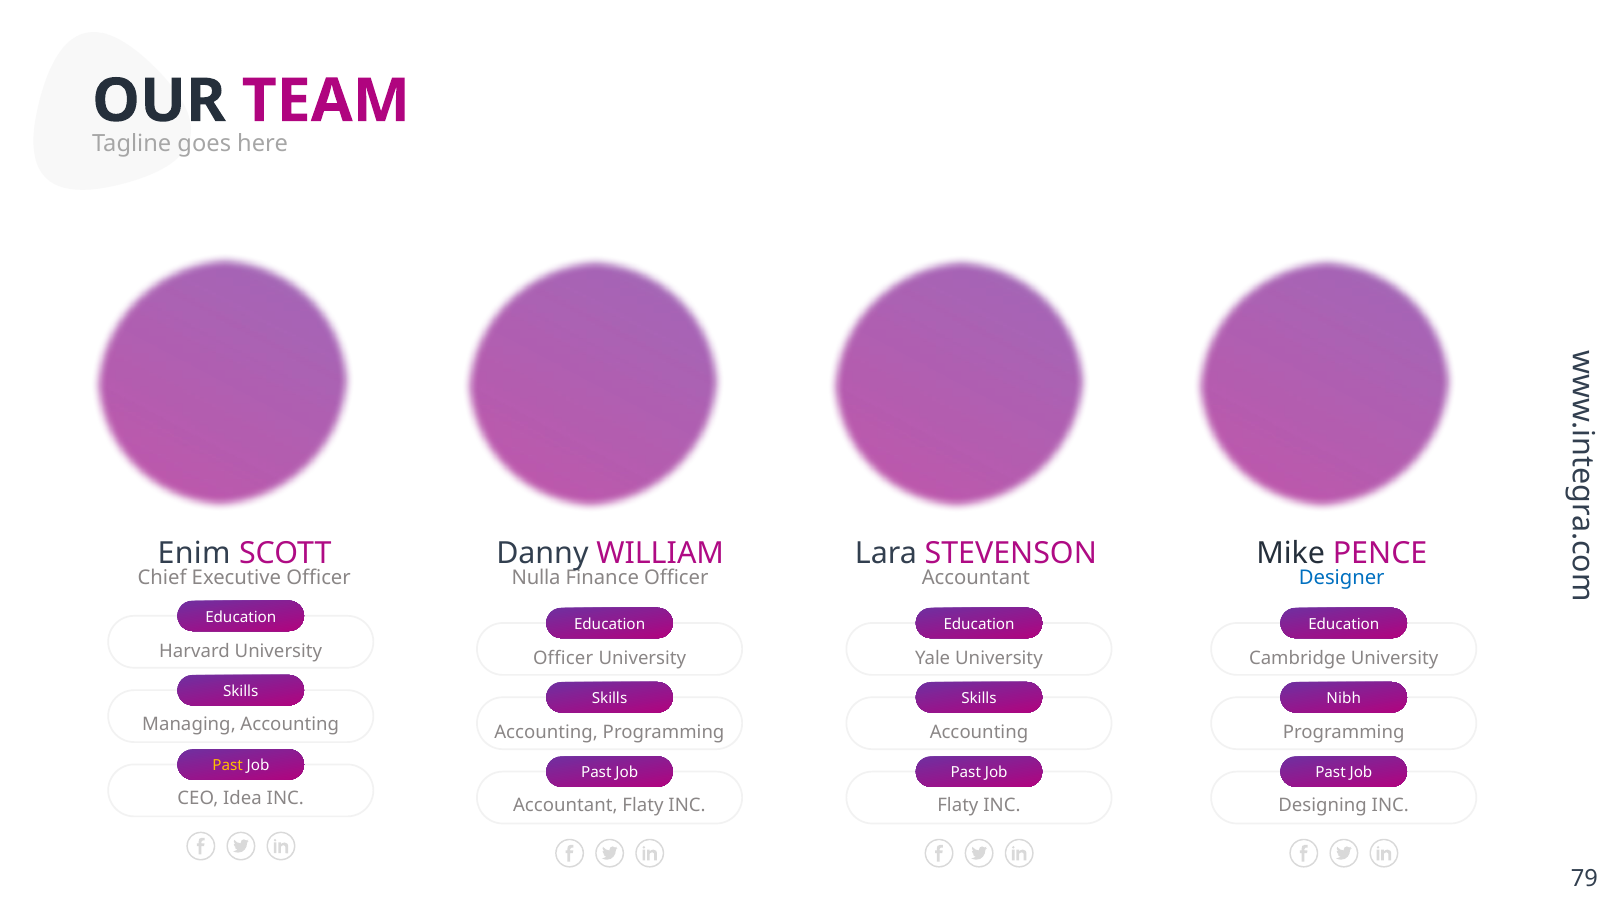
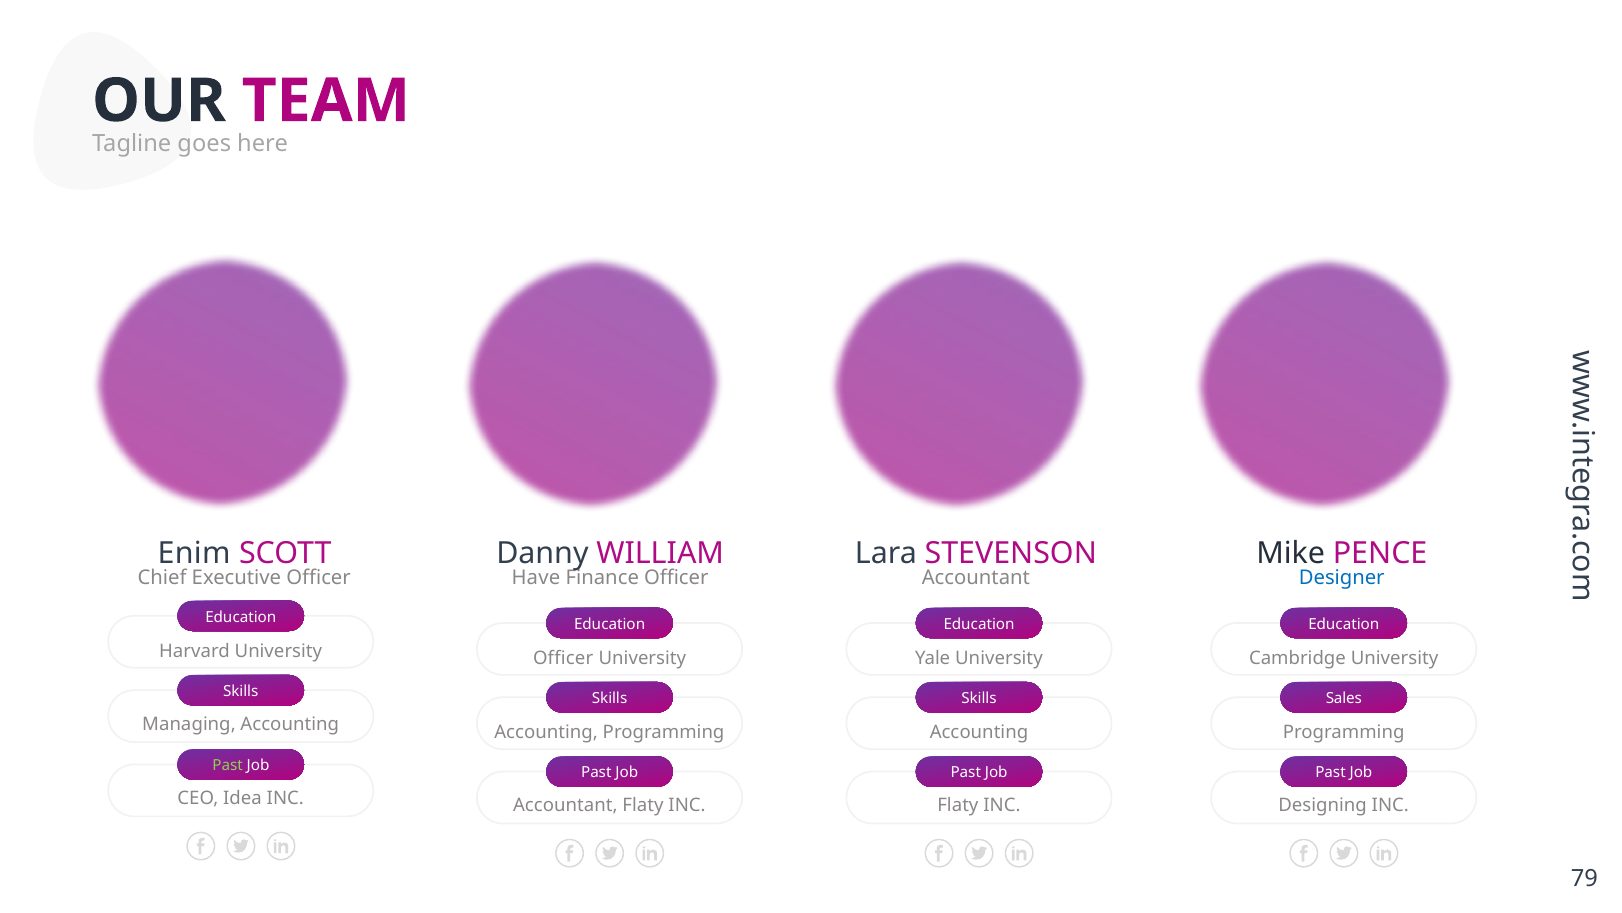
Nulla: Nulla -> Have (536, 578)
Nibh: Nibh -> Sales (1344, 698)
Past colour: yellow -> light green (228, 765)
